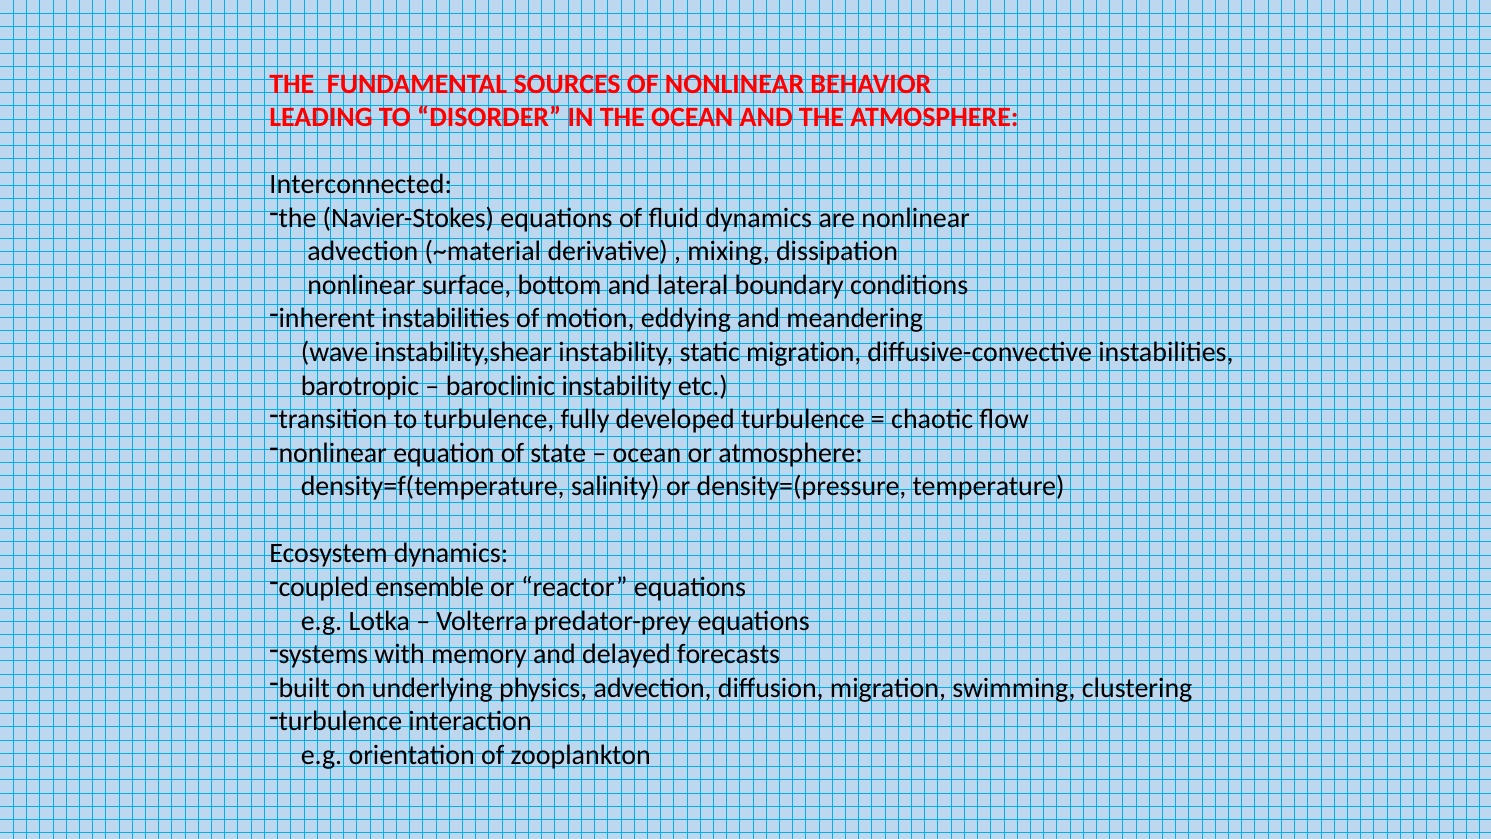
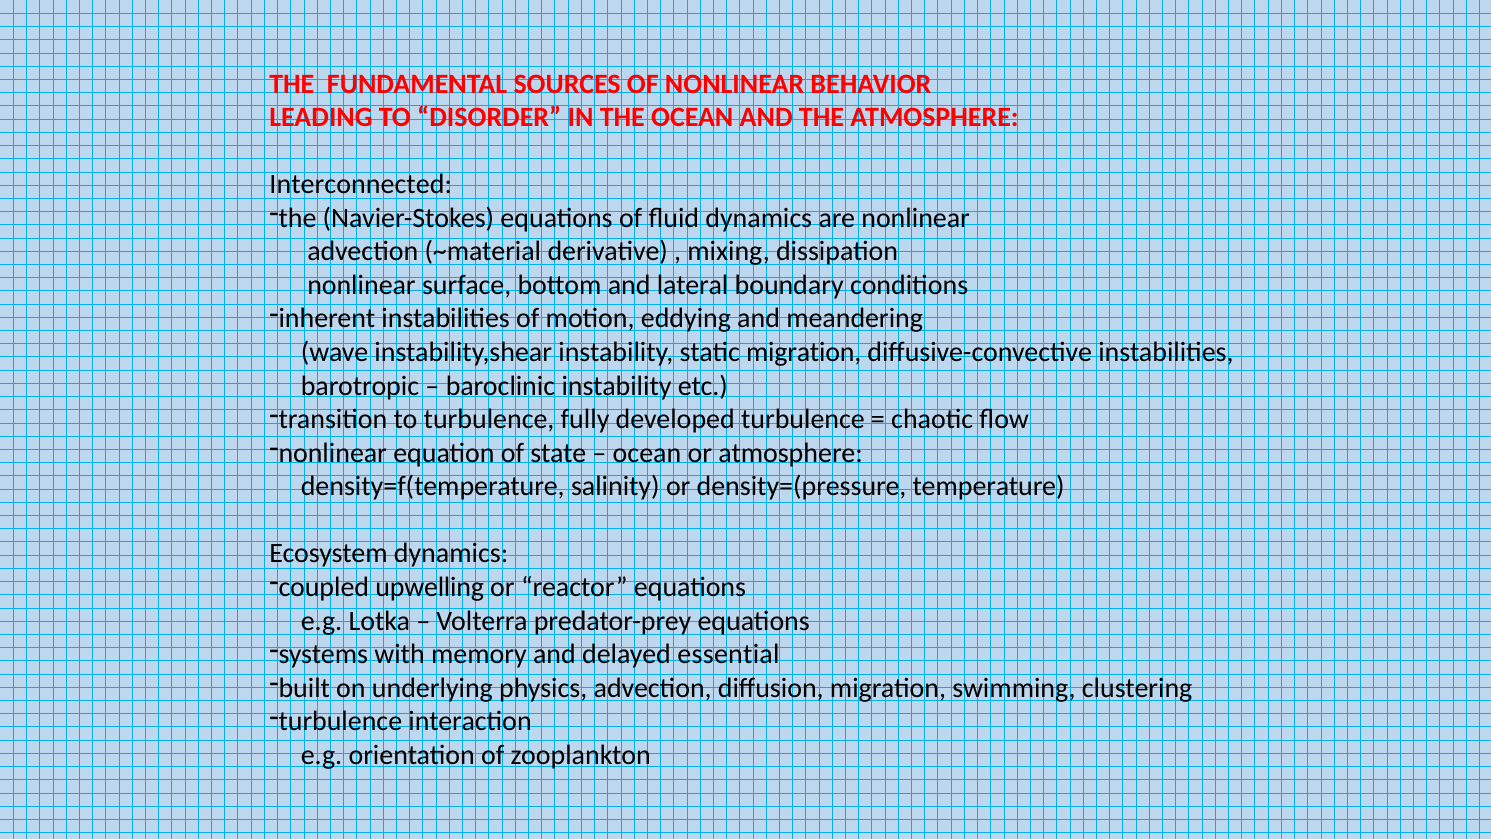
ensemble: ensemble -> upwelling (430, 587)
forecasts: forecasts -> essential (728, 654)
